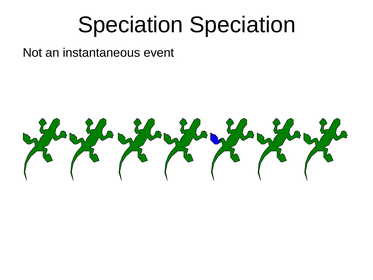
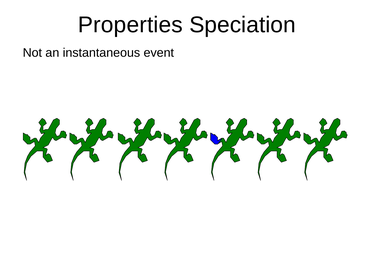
Speciation: Speciation -> Properties (130, 25)
